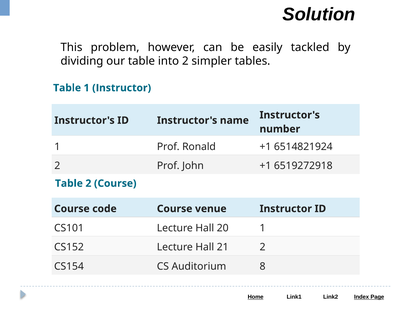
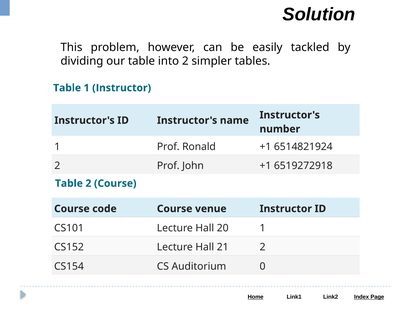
8: 8 -> 0 (263, 266)
